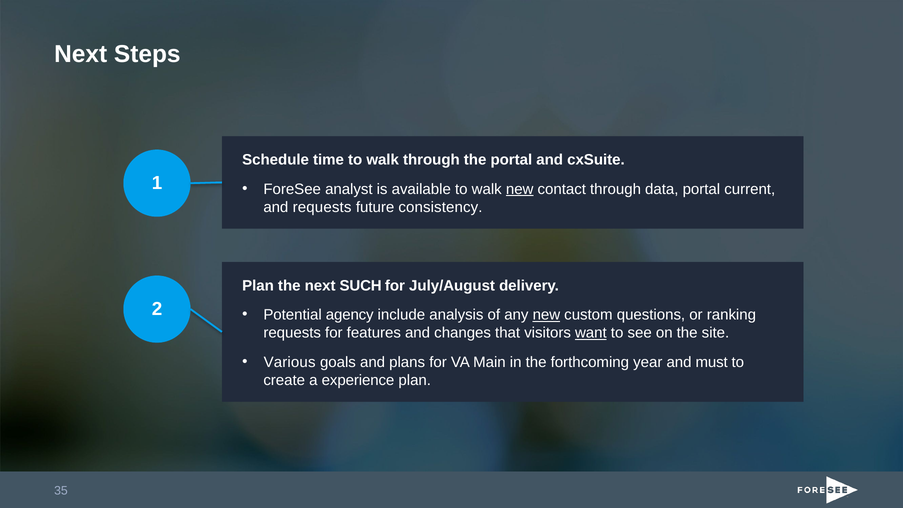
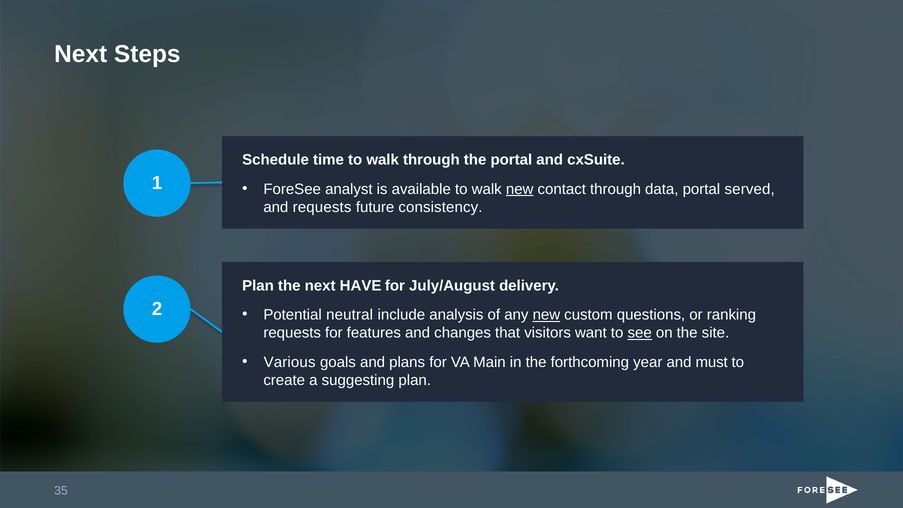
current: current -> served (750, 189)
SUCH: SUCH -> HAVE (361, 286)
agency: agency -> neutral (350, 315)
want underline: present -> none (591, 333)
see underline: none -> present (640, 333)
experience: experience -> suggesting (358, 380)
